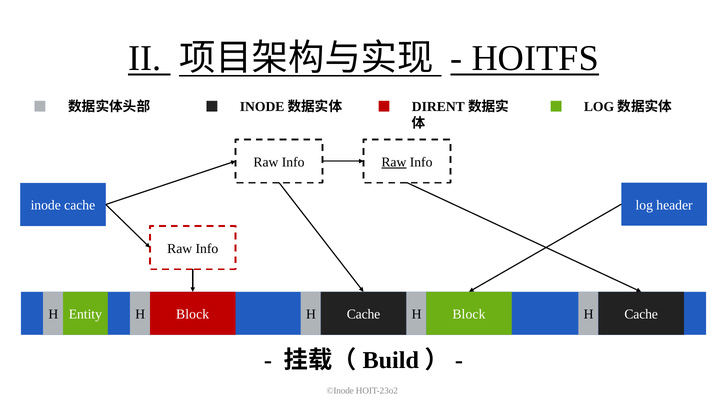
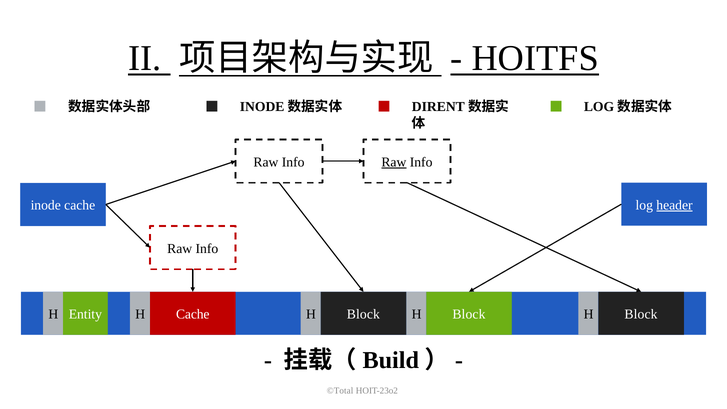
header underline: none -> present (674, 205)
Block: Block -> Cache (193, 314)
Cache: Cache -> Block (363, 314)
Cache: Cache -> Block (641, 314)
©Inode: ©Inode -> ©Total (340, 391)
